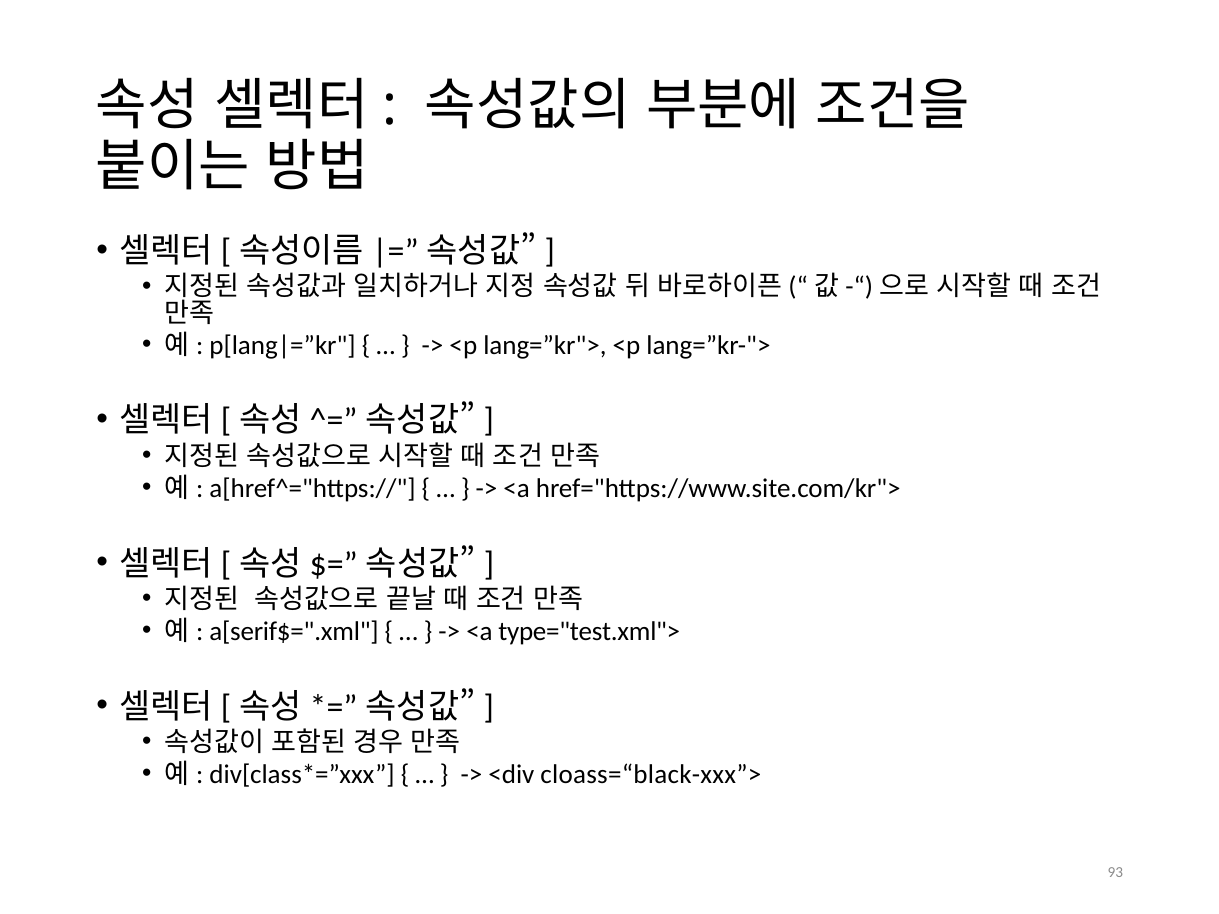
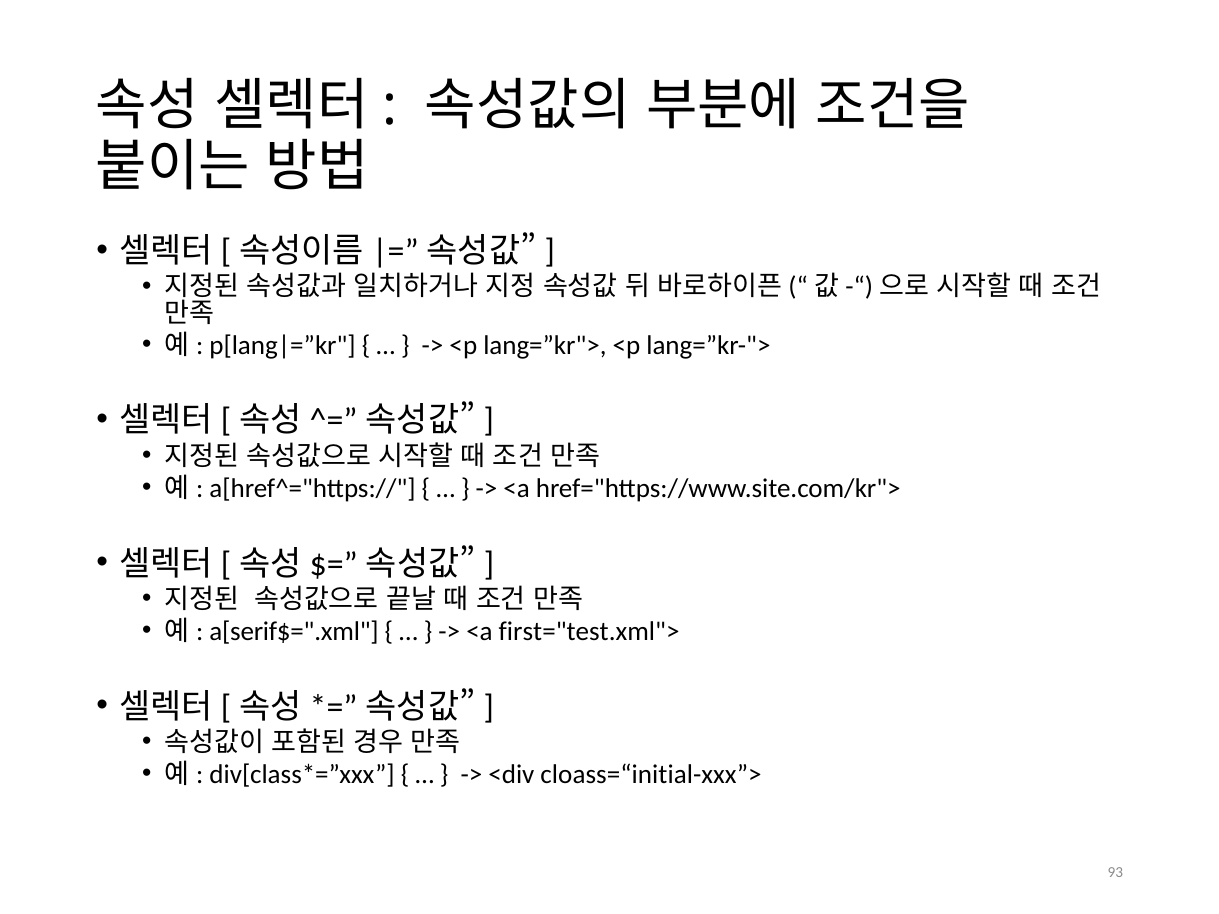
type="test.xml">: type="test.xml"> -> first="test.xml"> (589, 632)
cloass=“black-xxx”>: cloass=“black-xxx”> -> cloass=“initial-xxx”> (651, 775)
